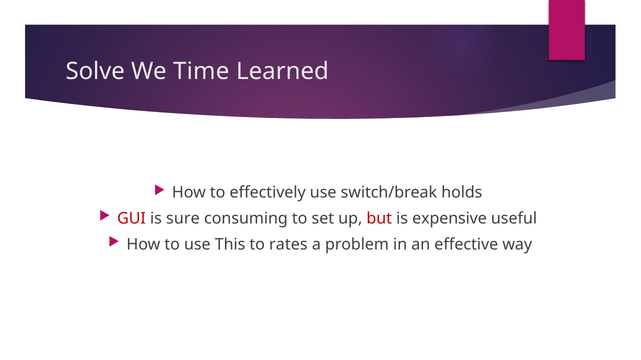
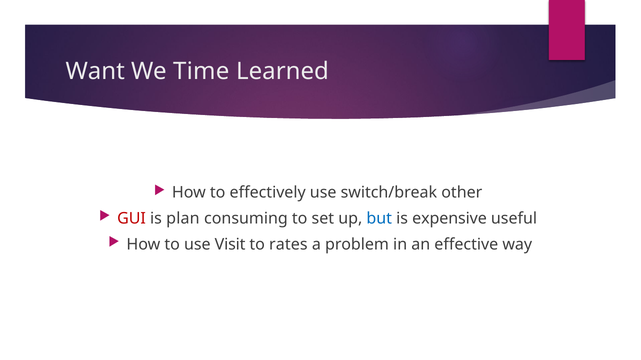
Solve: Solve -> Want (95, 71)
holds: holds -> other (462, 193)
sure: sure -> plan (183, 219)
but colour: red -> blue (379, 219)
This: This -> Visit (230, 245)
